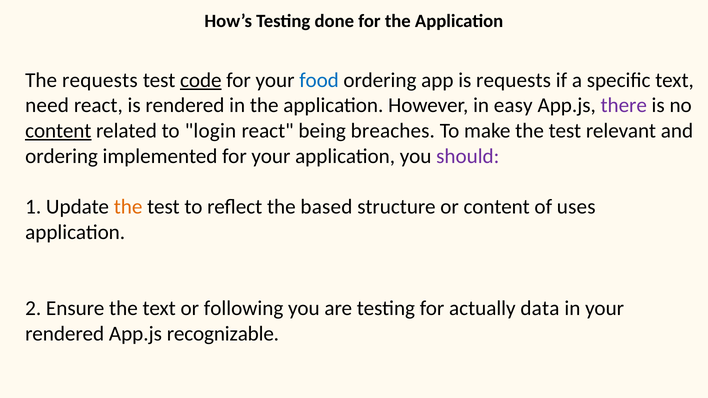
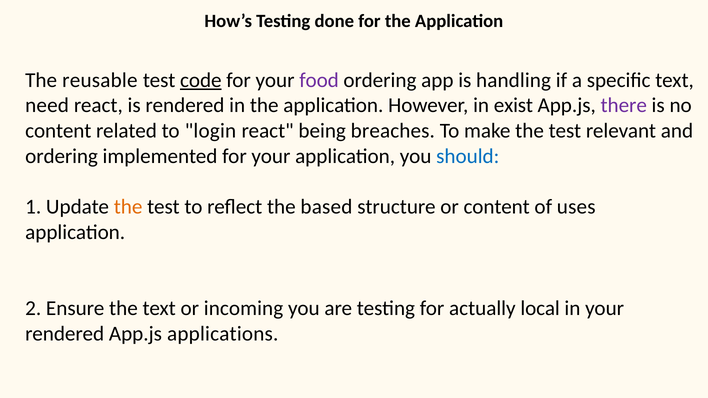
The requests: requests -> reusable (100, 80)
food colour: blue -> purple (319, 80)
is requests: requests -> handling (514, 80)
easy: easy -> exist (513, 105)
content underline: present -> none (58, 131)
should colour: purple -> blue (468, 156)
following: following -> incoming (244, 308)
data: data -> local (540, 308)
recognizable: recognizable -> applications (223, 334)
